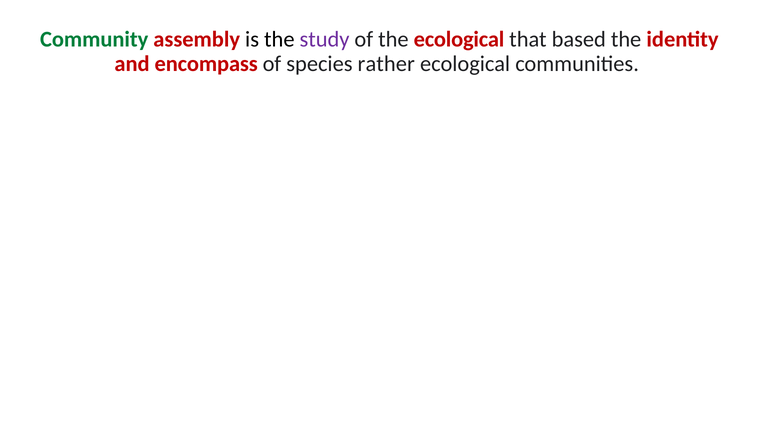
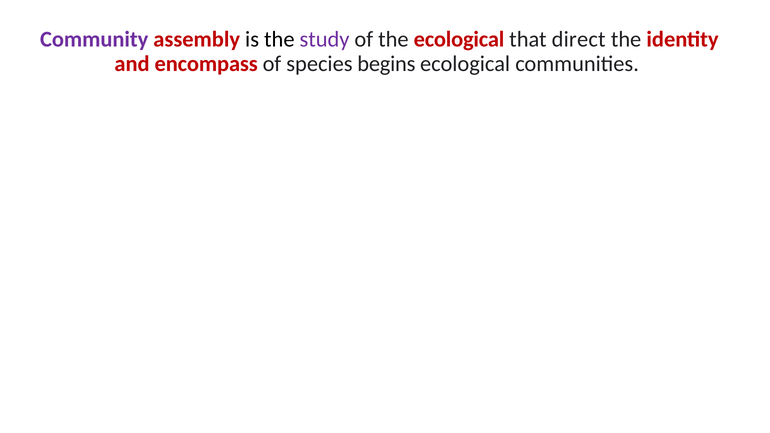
Community colour: green -> purple (94, 40)
based: based -> direct (579, 40)
rather: rather -> begins (386, 64)
